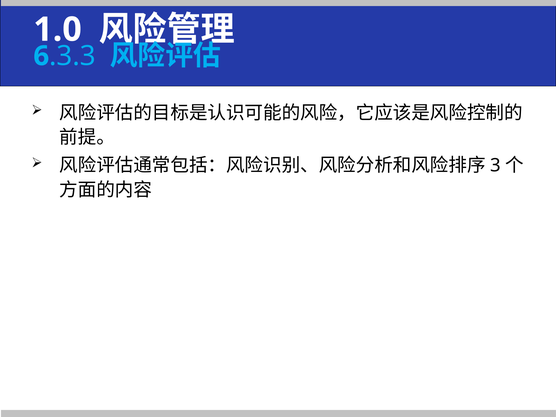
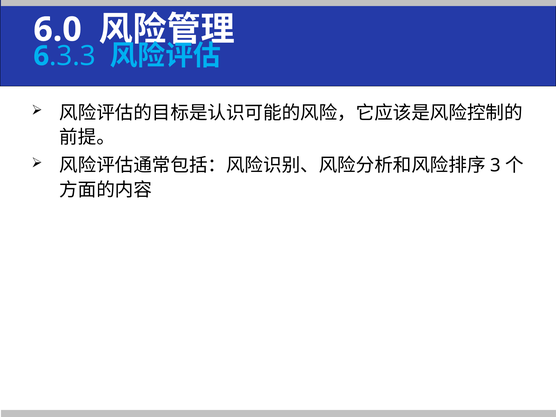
1.0: 1.0 -> 6.0 (58, 30)
